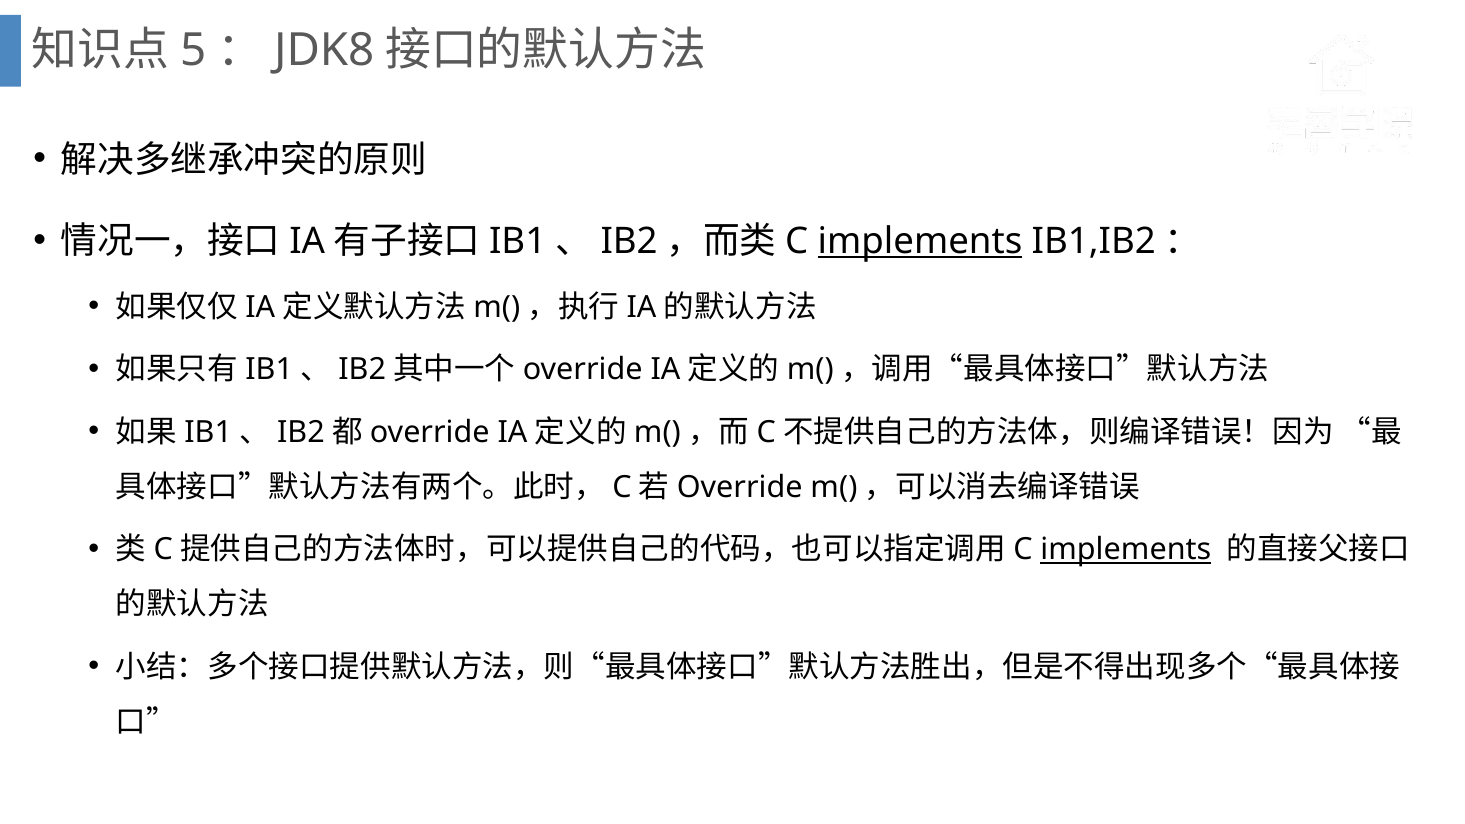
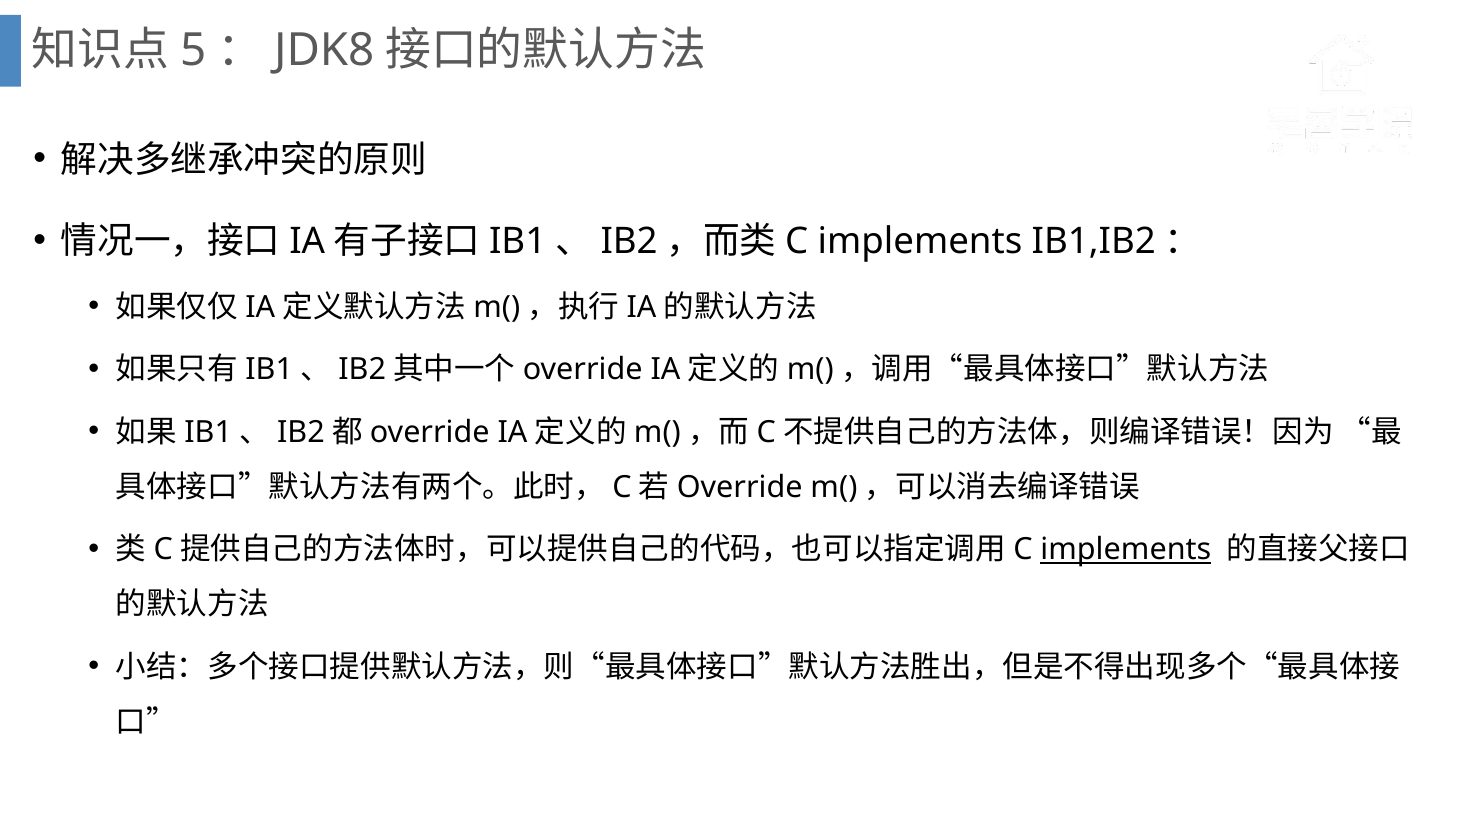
implements underline: present -> none (920, 241)
